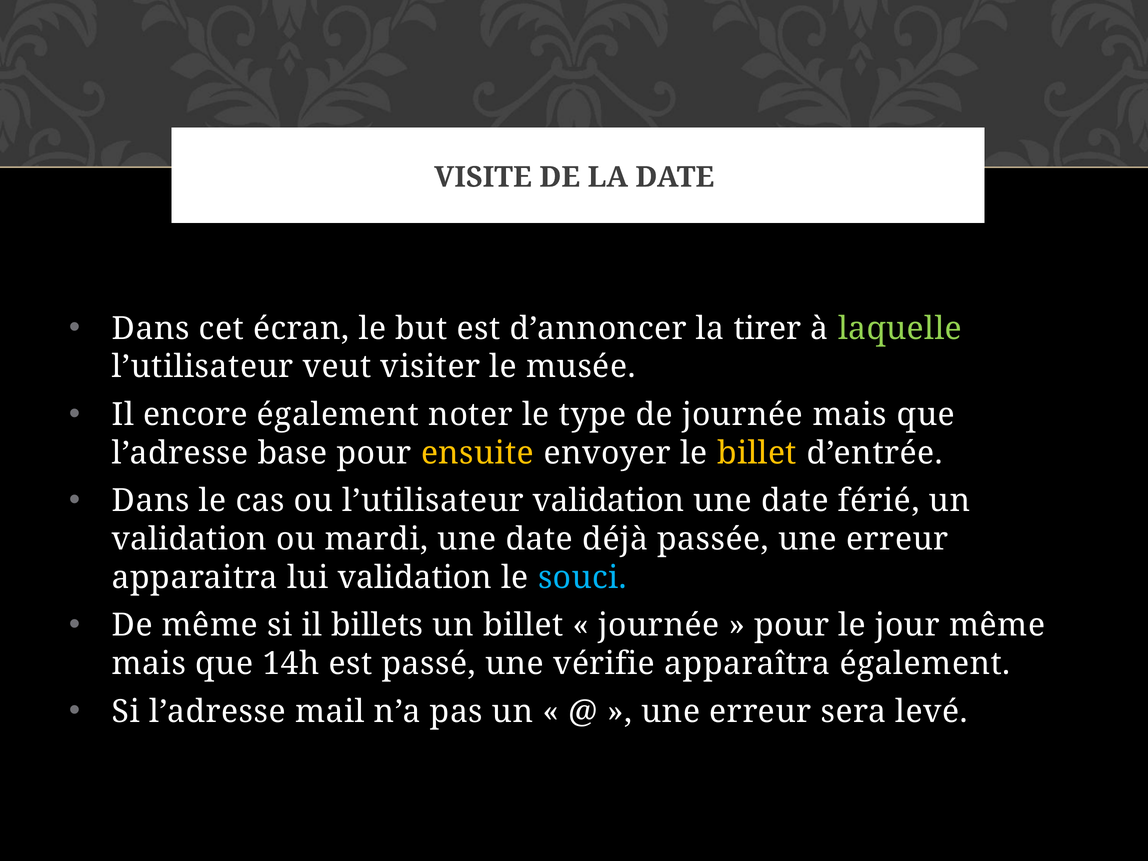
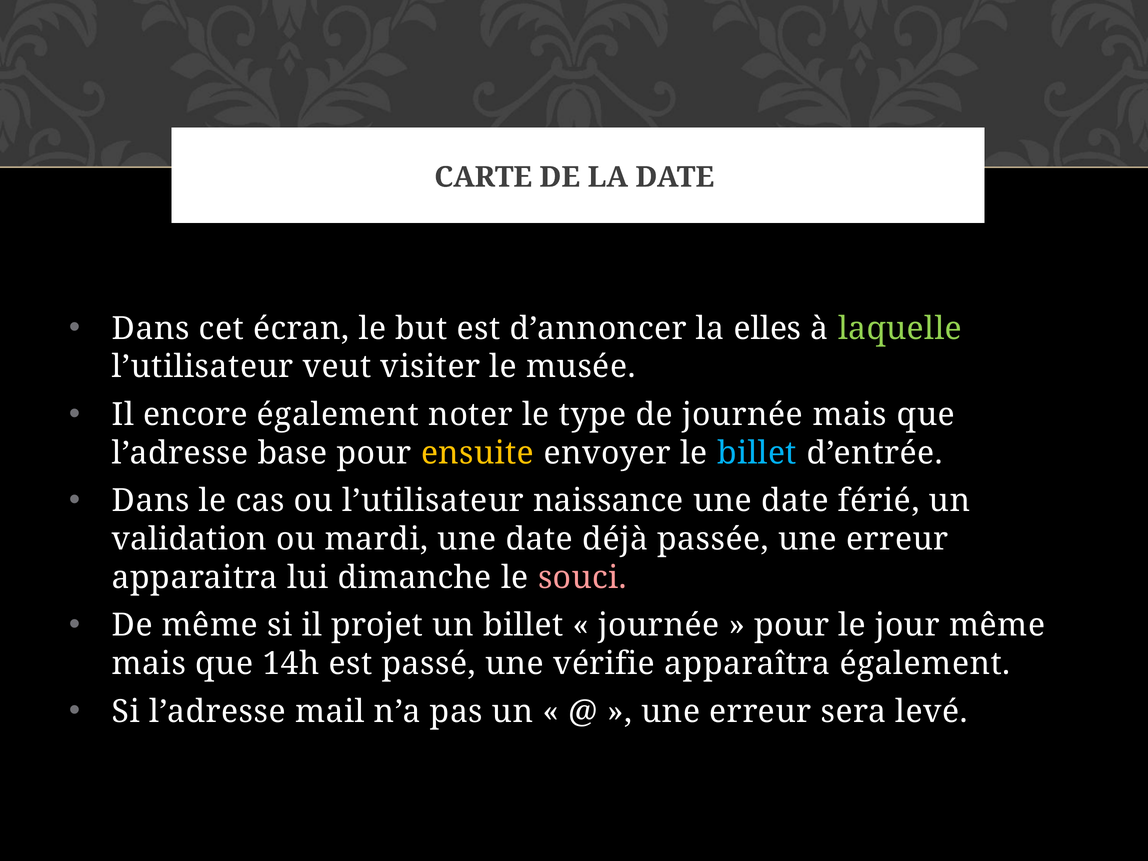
VISITE: VISITE -> CARTE (483, 177)
tirer: tirer -> elles (768, 329)
billet colour: yellow -> light blue (757, 453)
l’utilisateur validation: validation -> naissance (608, 501)
lui validation: validation -> dimanche (415, 578)
souci colour: light blue -> pink (582, 578)
billets: billets -> projet (377, 625)
